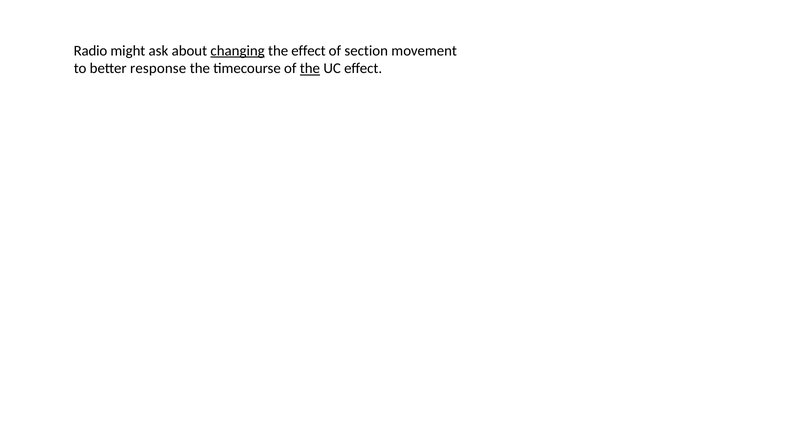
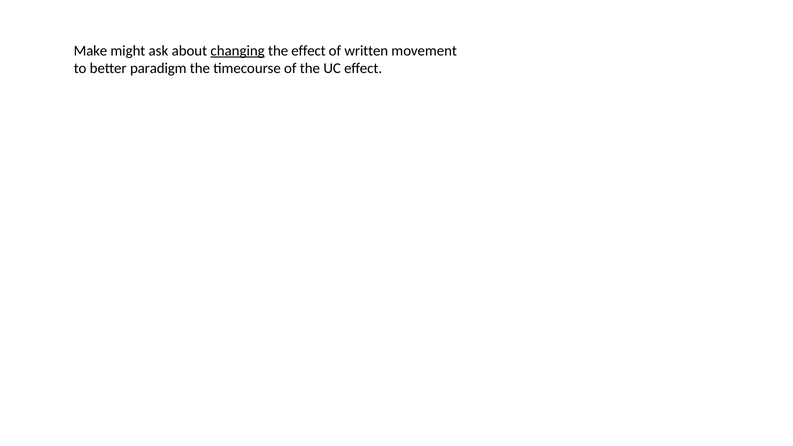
Radio: Radio -> Make (90, 51)
section: section -> written (366, 51)
response: response -> paradigm (158, 68)
the underline: present -> none (310, 68)
